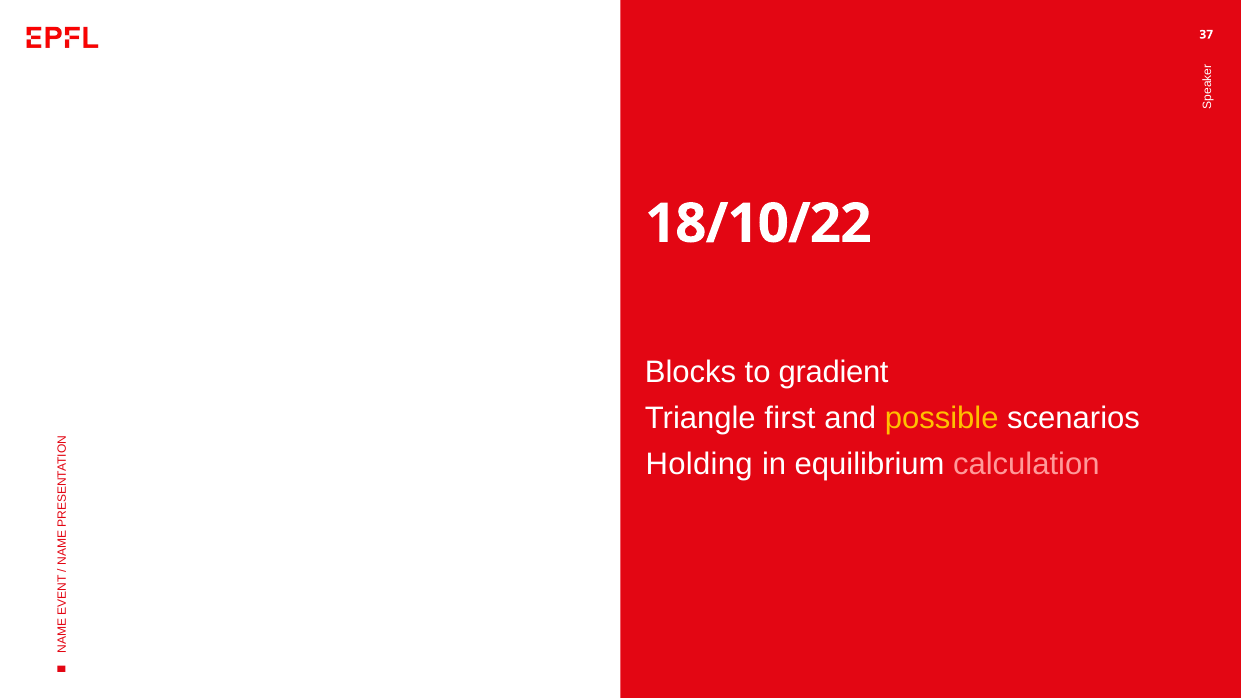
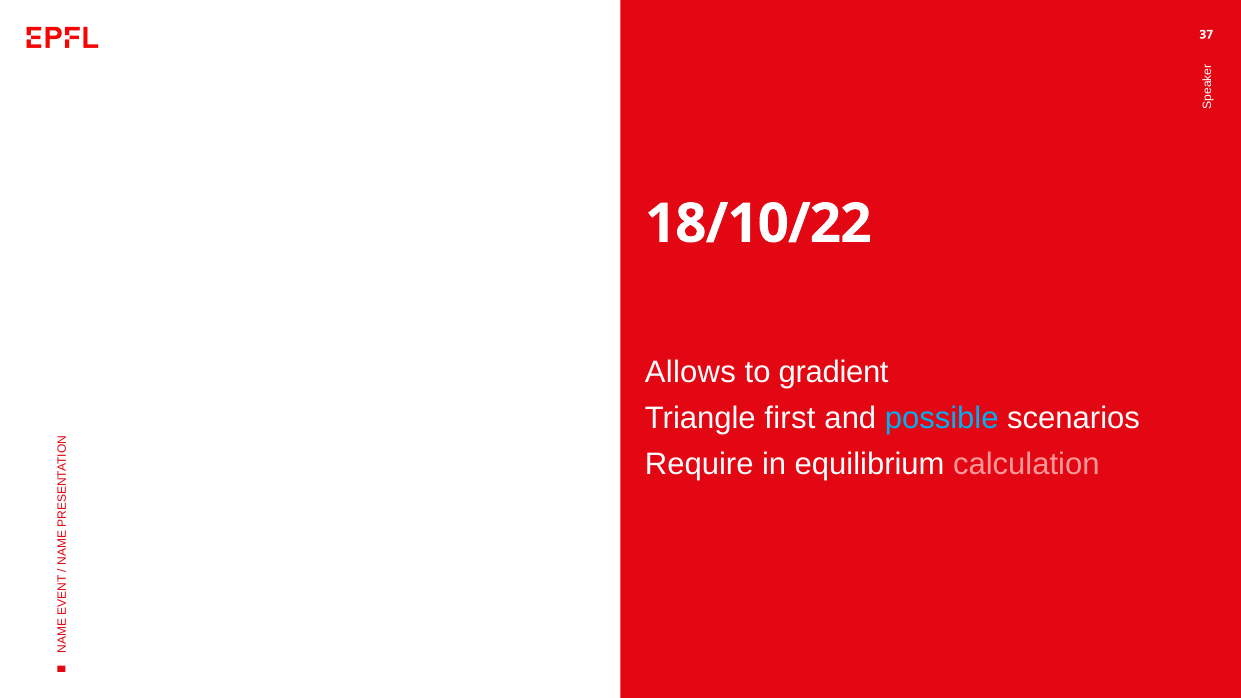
Blocks: Blocks -> Allows (690, 372)
possible colour: yellow -> light blue (942, 418)
Holding: Holding -> Require (699, 465)
